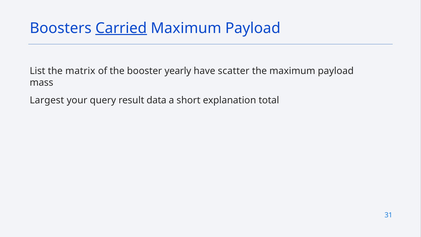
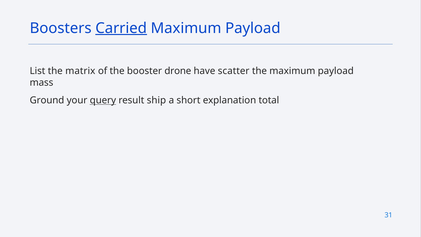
yearly: yearly -> drone (178, 71)
Largest: Largest -> Ground (47, 100)
query underline: none -> present (103, 100)
data: data -> ship (156, 100)
